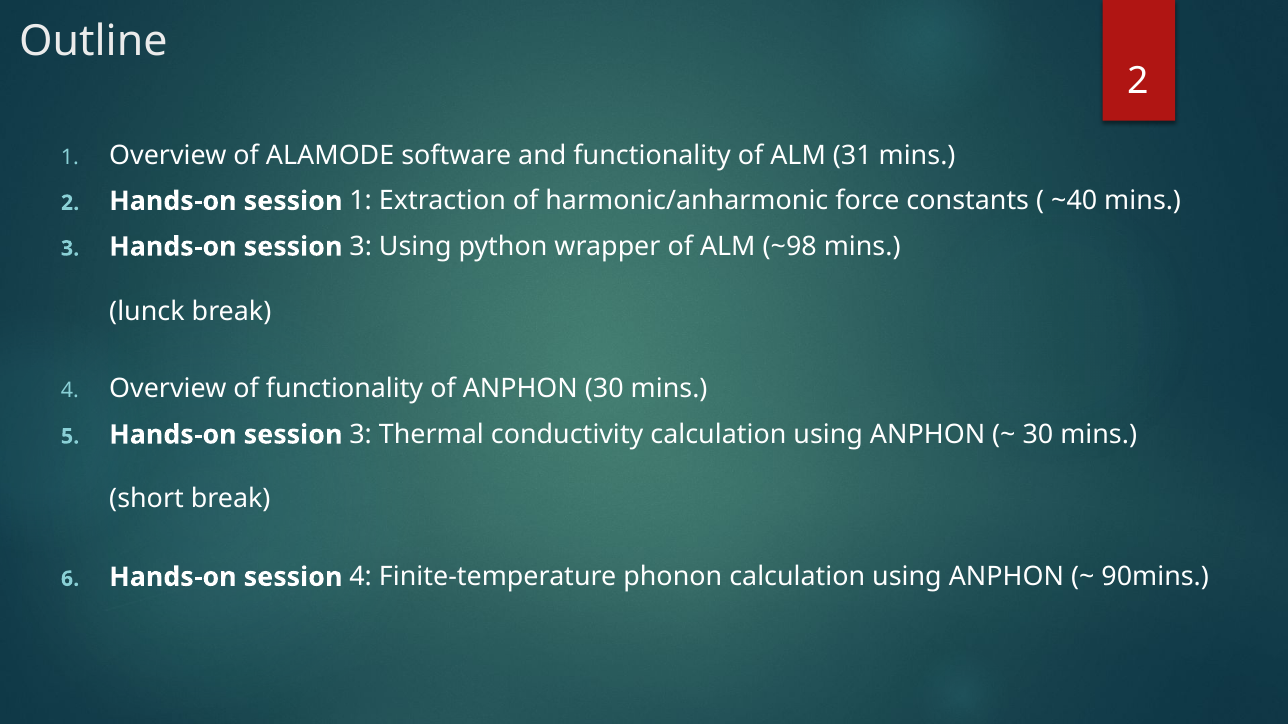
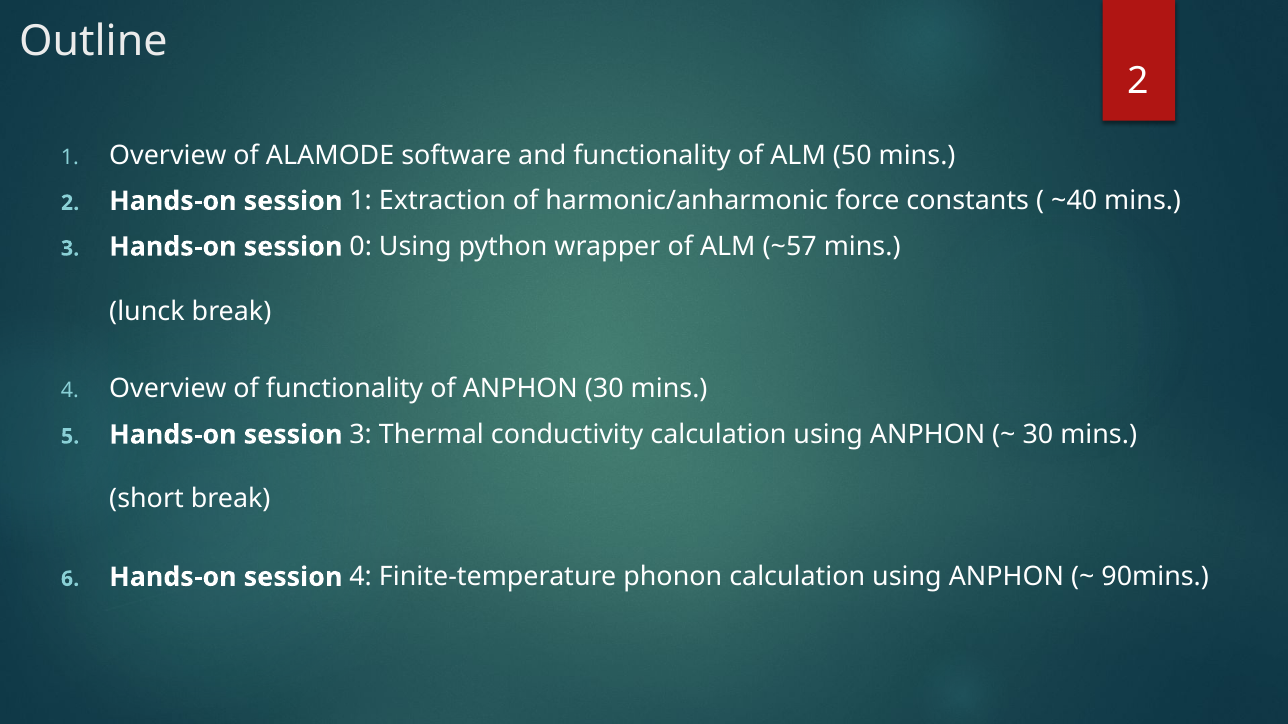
31: 31 -> 50 (852, 156)
3 Hands-on session 3: 3 -> 0 (361, 247)
~98: ~98 -> ~57 (790, 247)
